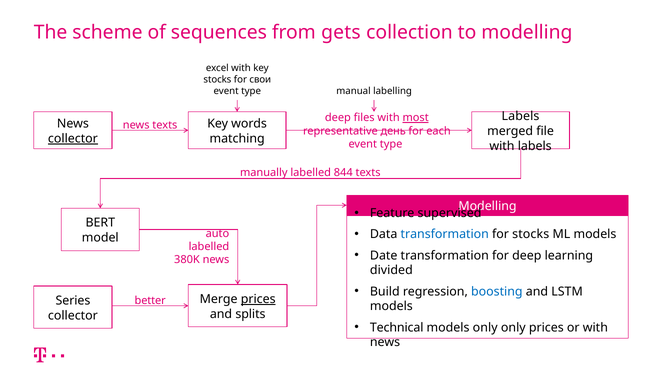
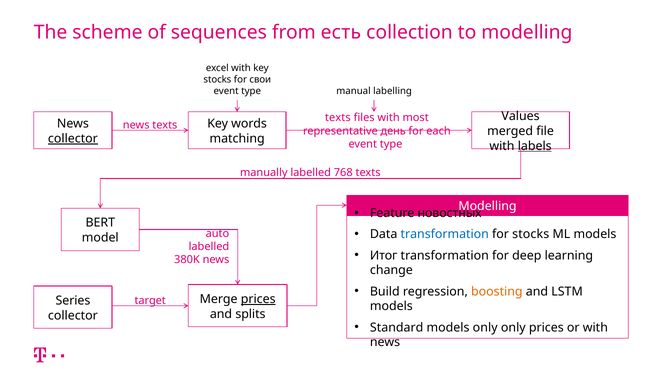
gets: gets -> есть (341, 32)
Labels: Labels -> Values (521, 116)
deep: deep -> texts (338, 118)
most underline: present -> none (416, 118)
labels underline: none -> present (535, 146)
844: 844 -> 768 (343, 173)
supervised: supervised -> новостных (450, 214)
Date: Date -> Итог (384, 256)
divided: divided -> change (391, 271)
boosting colour: blue -> orange (497, 292)
better: better -> target (150, 301)
Technical: Technical -> Standard (397, 328)
